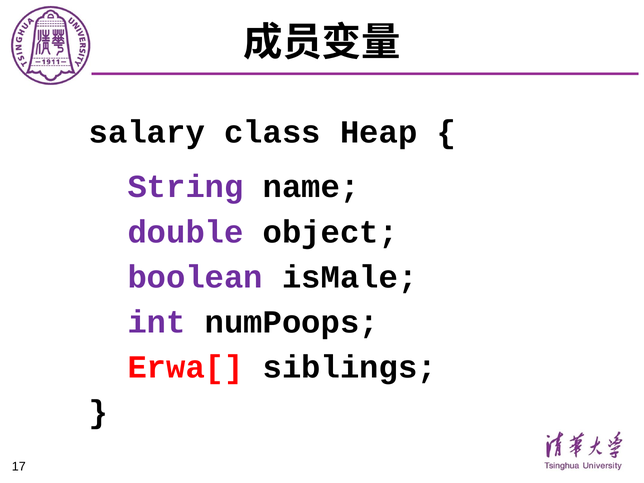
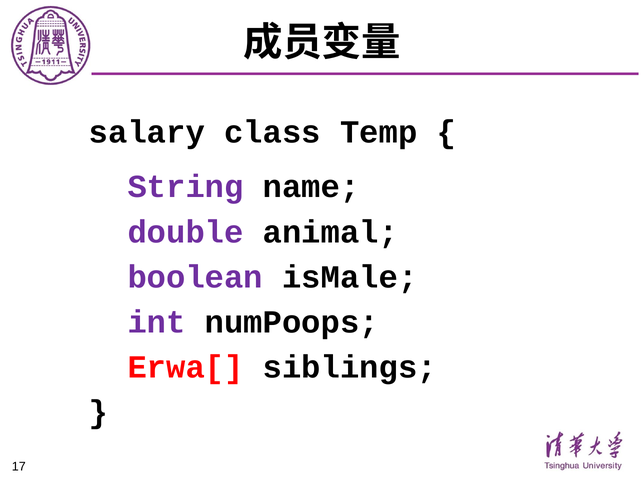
Heap: Heap -> Temp (379, 132)
object: object -> animal (330, 232)
